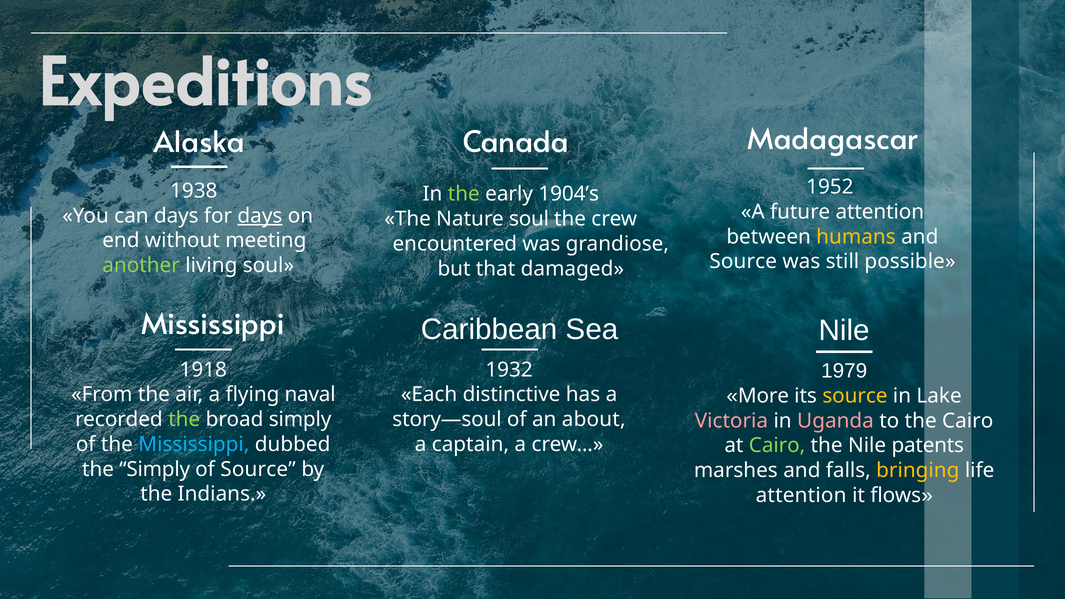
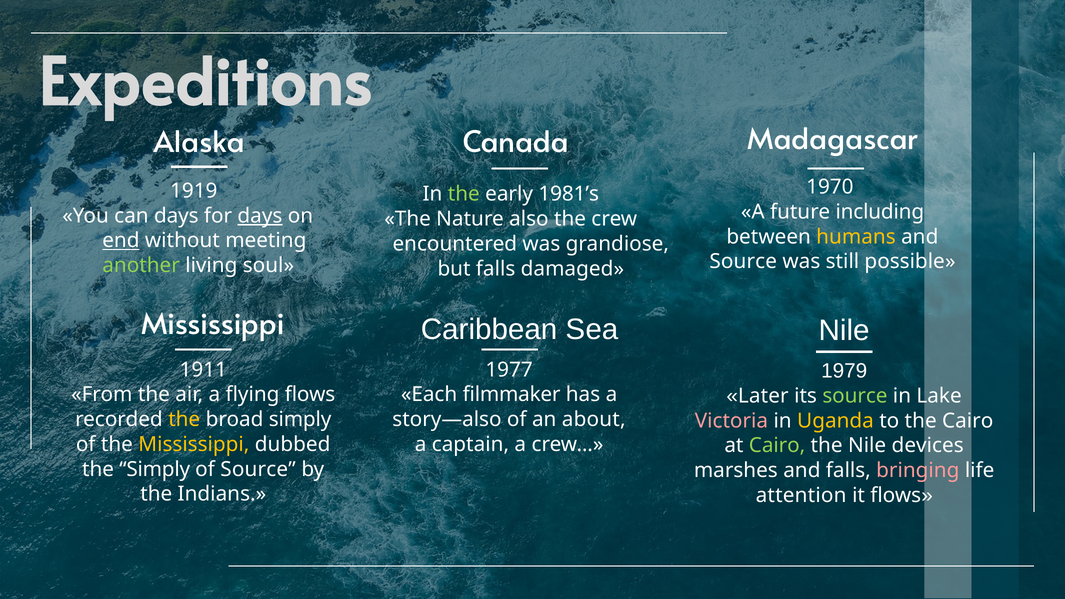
1952: 1952 -> 1970 (830, 187)
1938: 1938 -> 1919 (194, 191)
1904’s: 1904’s -> 1981’s (569, 194)
future attention: attention -> including (880, 212)
Nature soul: soul -> also (529, 219)
end underline: none -> present (121, 241)
but that: that -> falls (496, 269)
1918: 1918 -> 1911 (203, 370)
1932: 1932 -> 1977 (509, 370)
More: More -> Later (763, 396)
source colour: yellow -> light green (855, 396)
flying naval: naval -> flows (310, 395)
distinctive: distinctive -> filmmaker (512, 395)
the colour: light green -> yellow (184, 420)
story—soul: story—soul -> story—also (447, 420)
Uganda colour: pink -> yellow (835, 421)
Mississippi colour: light blue -> yellow (194, 444)
patents: patents -> devices (928, 446)
bringing colour: yellow -> pink (918, 471)
